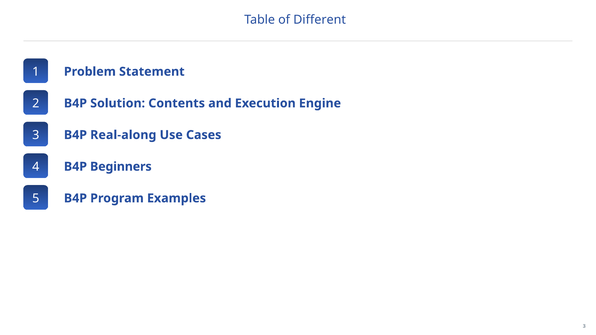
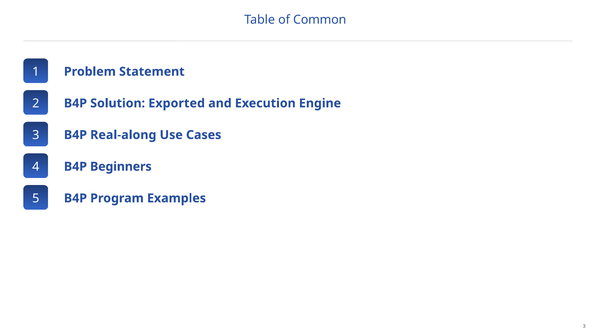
Different: Different -> Common (320, 20)
Contents: Contents -> Exported (177, 103)
